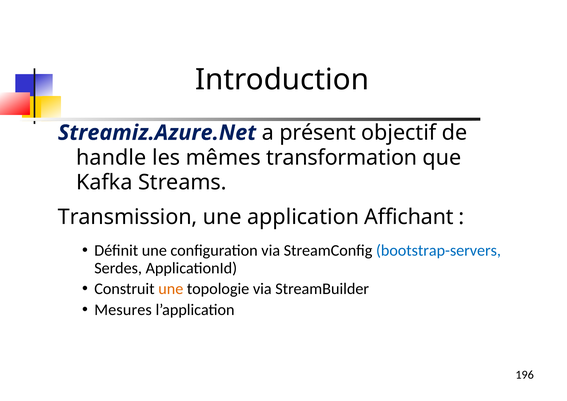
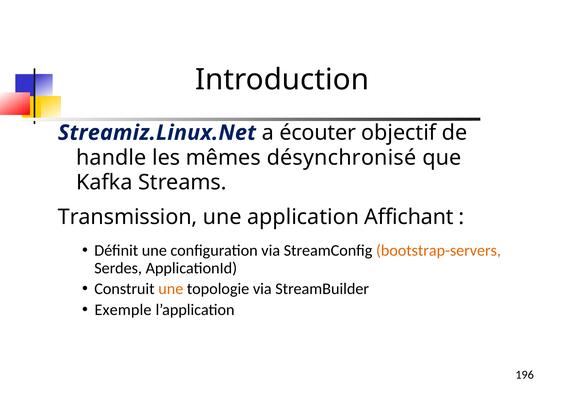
Streamiz.Azure.Net: Streamiz.Azure.Net -> Streamiz.Linux.Net (157, 133)
présent: présent -> écouter (318, 133)
transformation: transformation -> désynchronisé (341, 158)
bootstrap-servers colour: blue -> orange (438, 251)
Mesures: Mesures -> Exemple (123, 310)
